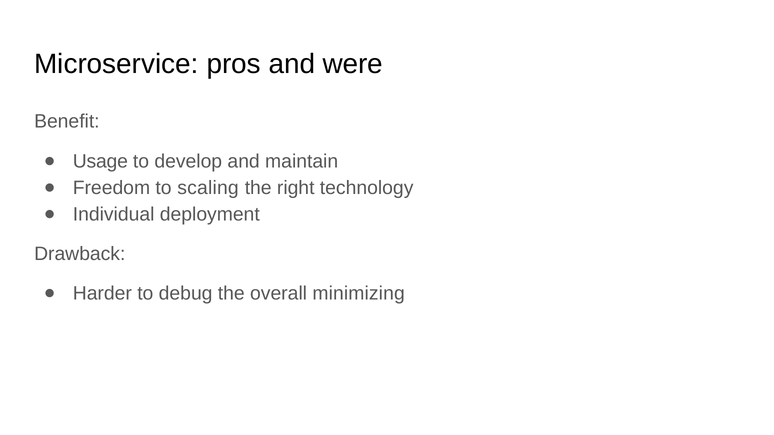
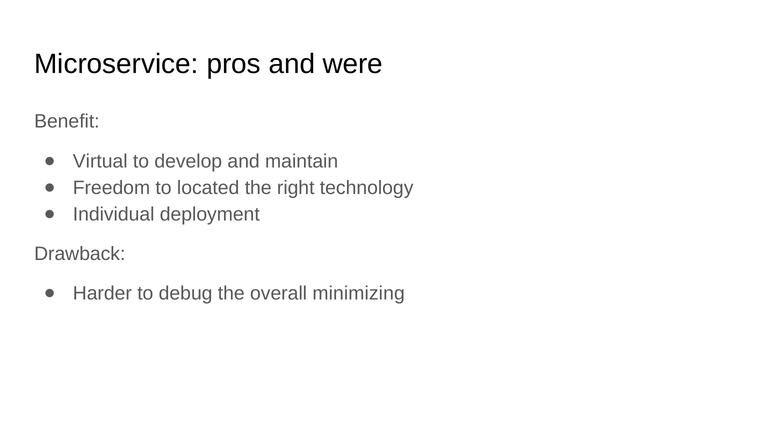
Usage: Usage -> Virtual (100, 161)
scaling: scaling -> located (208, 188)
